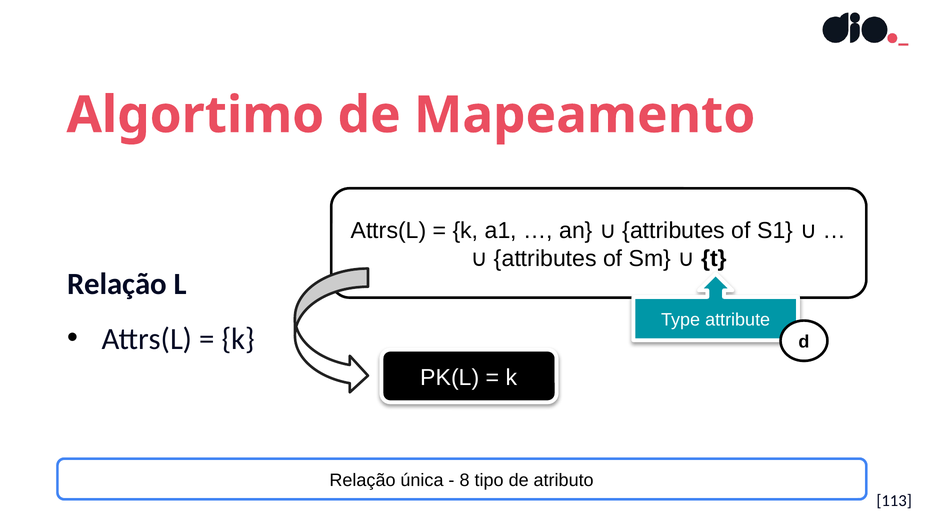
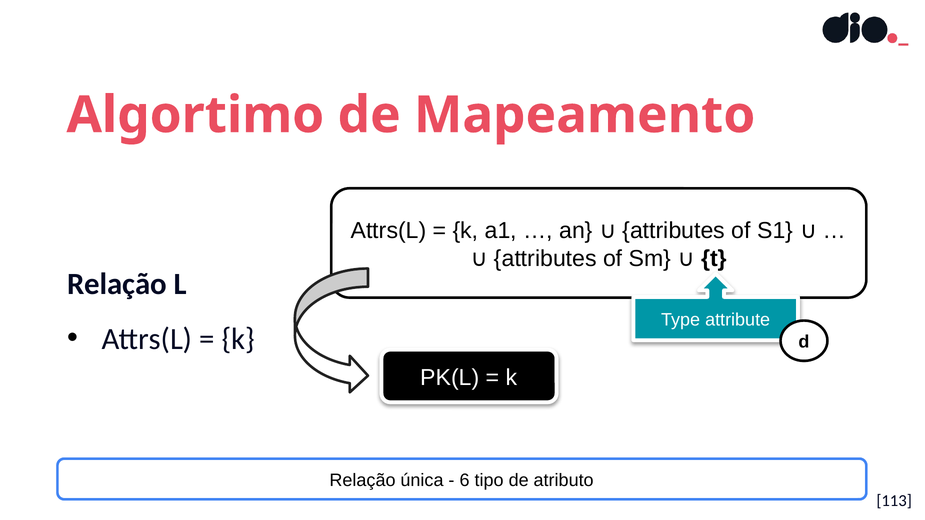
8: 8 -> 6 (465, 481)
